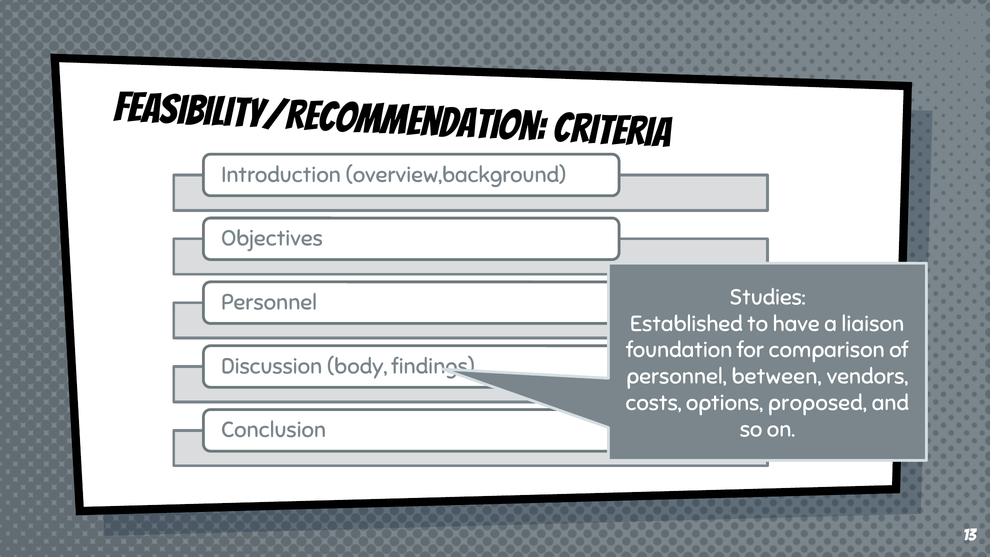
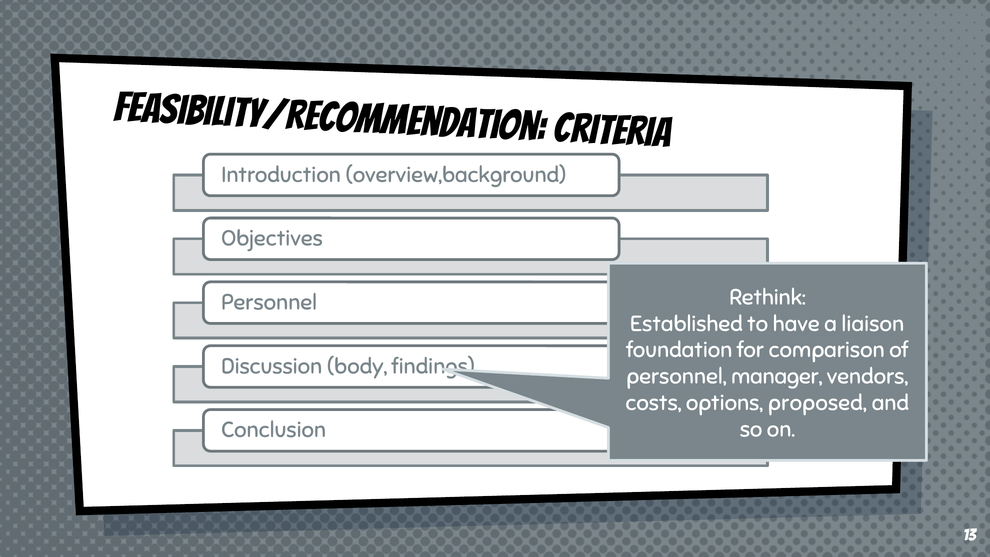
Studies: Studies -> Rethink (767, 297)
between: between -> manager (777, 376)
